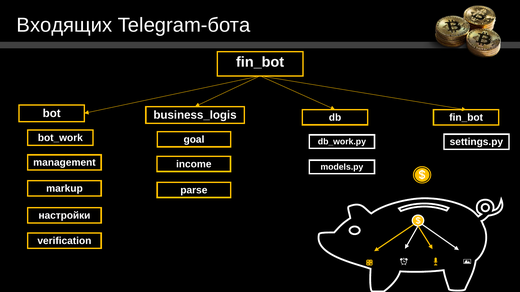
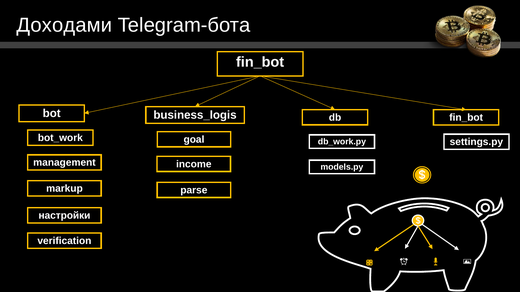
Входящих: Входящих -> Доходами (64, 25)
